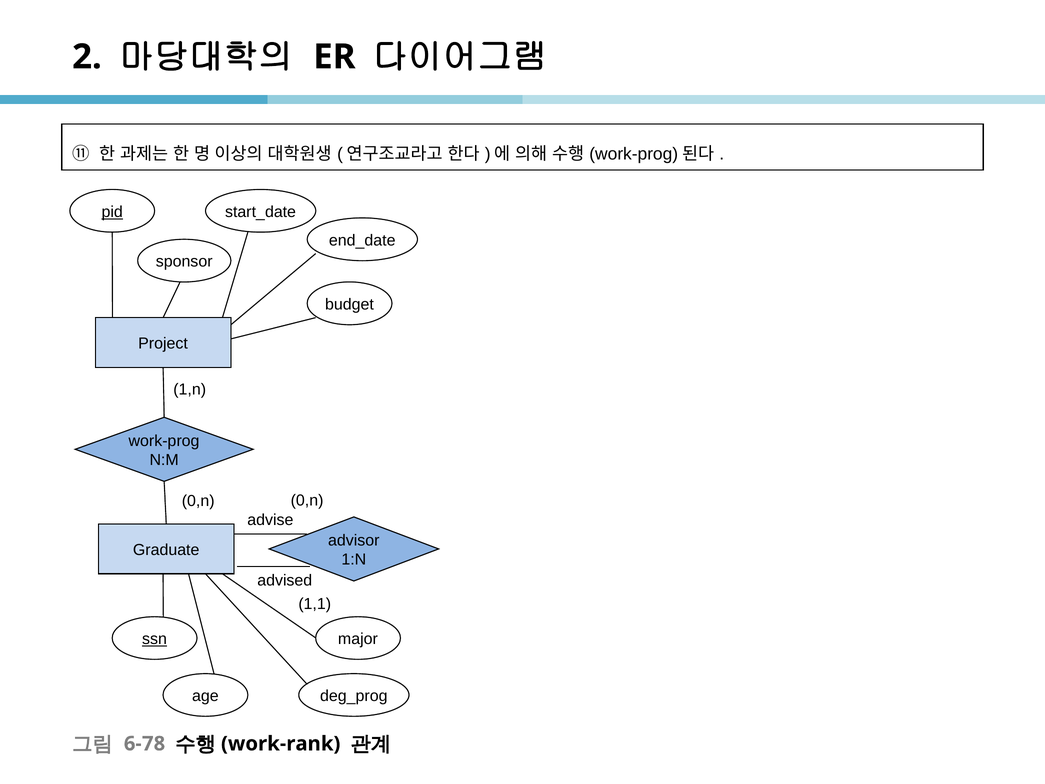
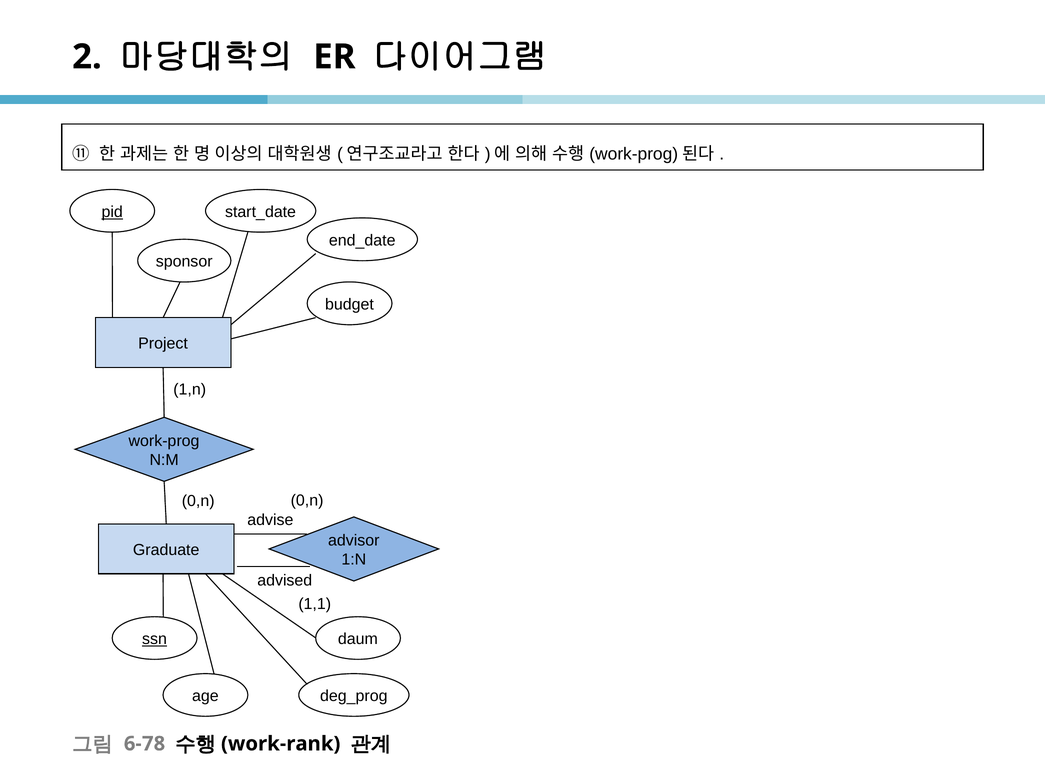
major: major -> daum (358, 639)
